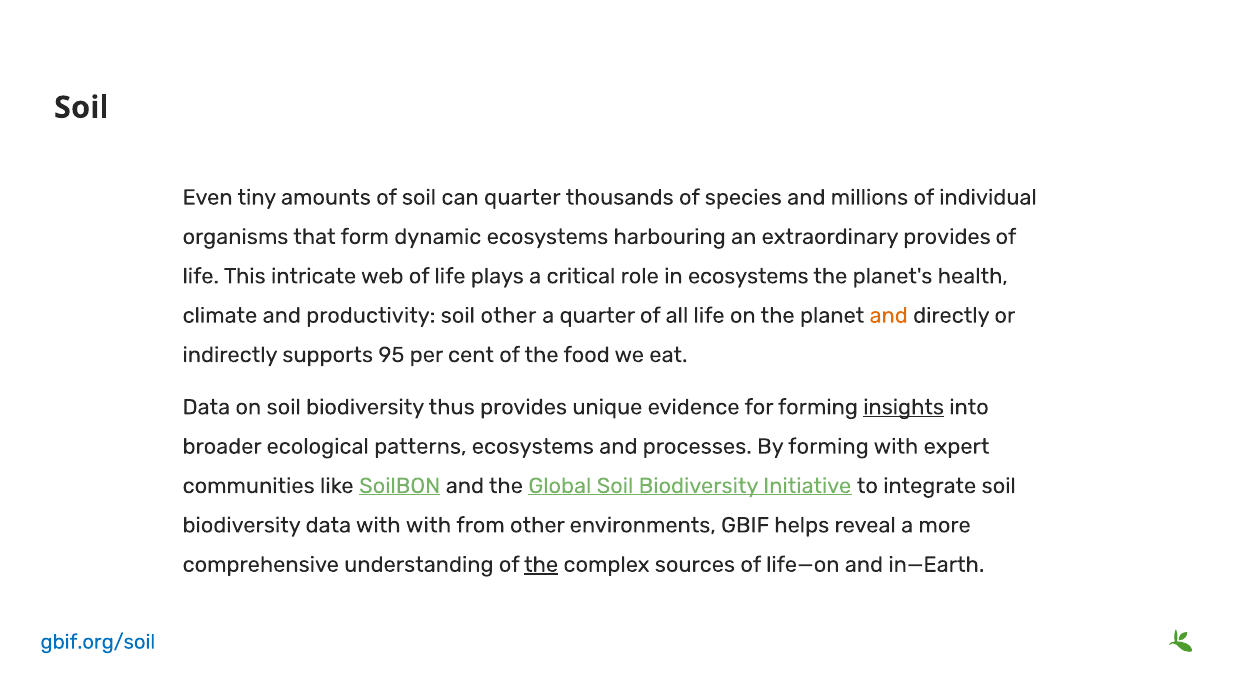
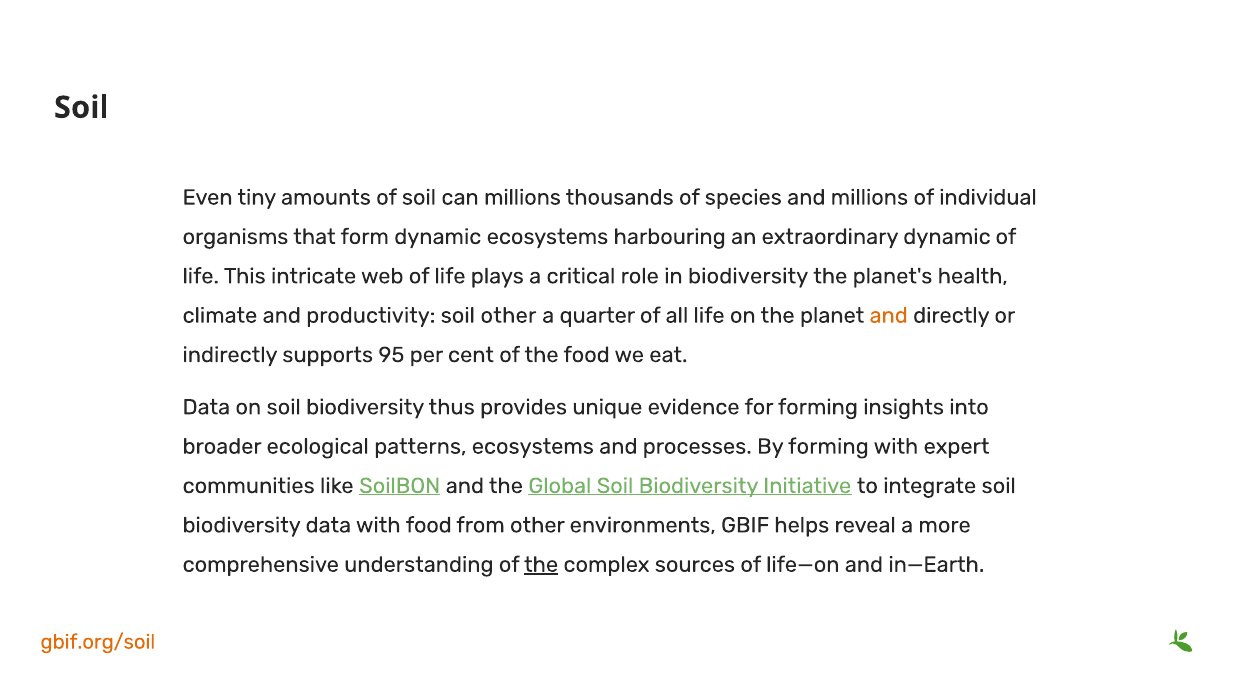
can quarter: quarter -> millions (523, 197)
extraordinary provides: provides -> dynamic (947, 237)
in ecosystems: ecosystems -> biodiversity (748, 276)
insights underline: present -> none (904, 407)
with with: with -> food (429, 525)
gbif.org/soil colour: blue -> orange (98, 642)
